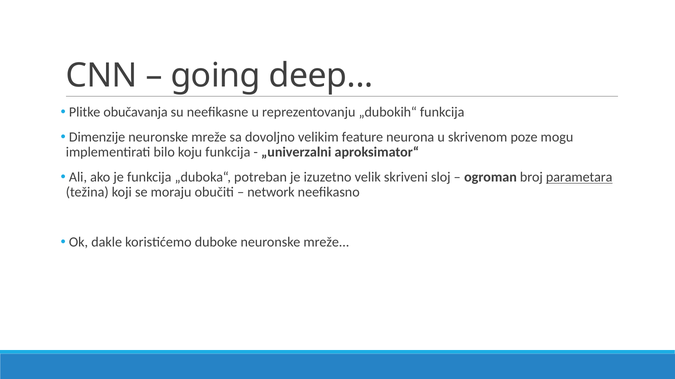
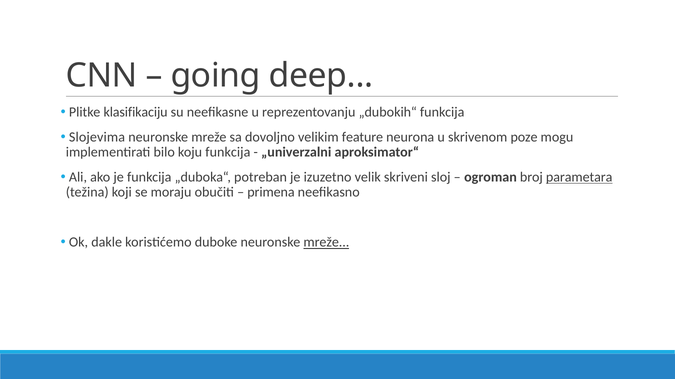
obučavanja: obučavanja -> klasifikaciju (136, 112)
Dimenzije: Dimenzije -> Slojevima (97, 137)
network: network -> primena (271, 193)
mreže underline: none -> present (326, 243)
